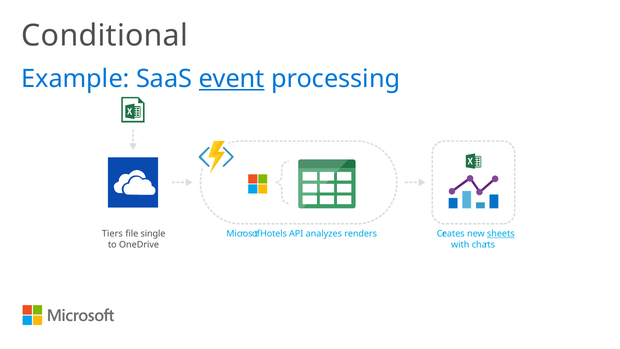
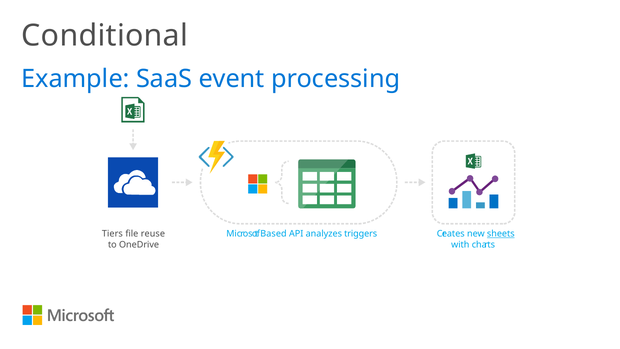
event underline: present -> none (232, 79)
single: single -> reuse (153, 233)
Hotels: Hotels -> Based (273, 233)
renders: renders -> triggers (361, 233)
